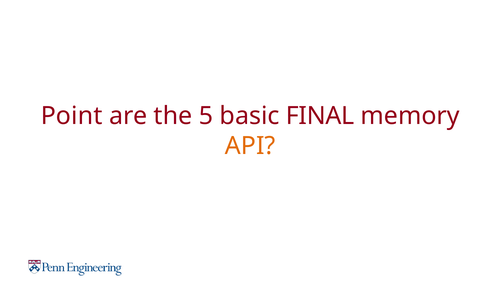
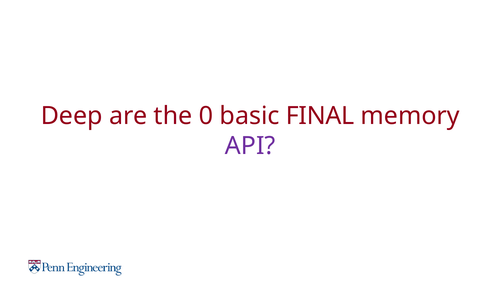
Point: Point -> Deep (72, 116)
5: 5 -> 0 (206, 116)
API colour: orange -> purple (250, 146)
